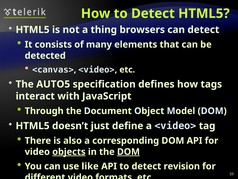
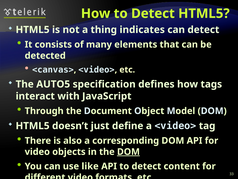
browsers: browsers -> indicates (142, 30)
objects underline: present -> none (69, 151)
revision: revision -> content (182, 166)
